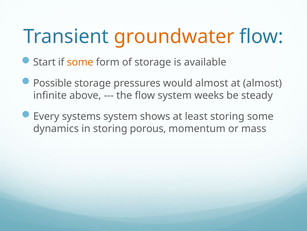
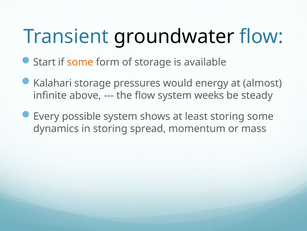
groundwater colour: orange -> black (174, 37)
Possible: Possible -> Kalahari (52, 83)
would almost: almost -> energy (212, 83)
systems: systems -> possible (81, 116)
porous: porous -> spread (148, 128)
